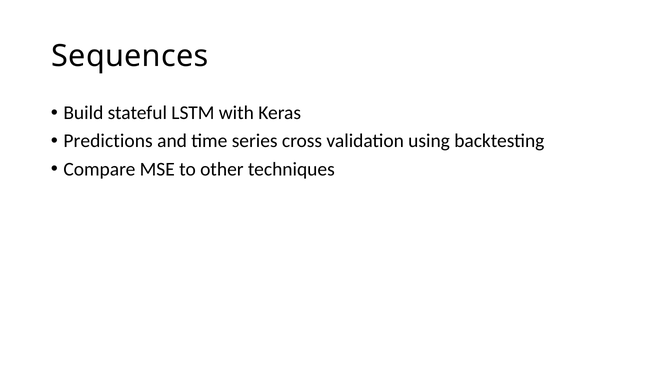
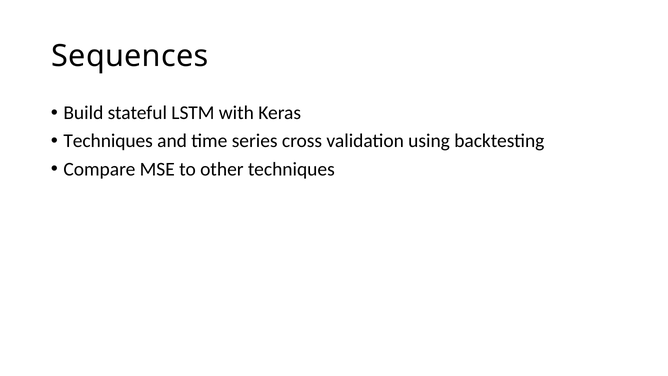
Predictions: Predictions -> Techniques (108, 141)
